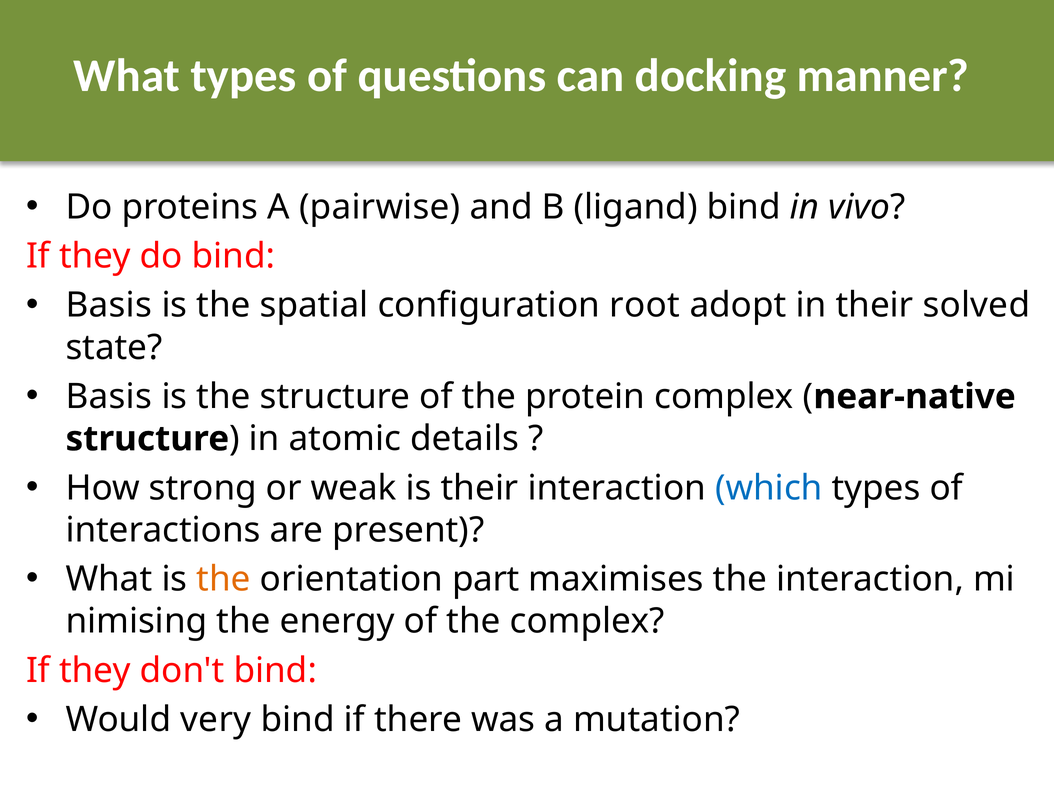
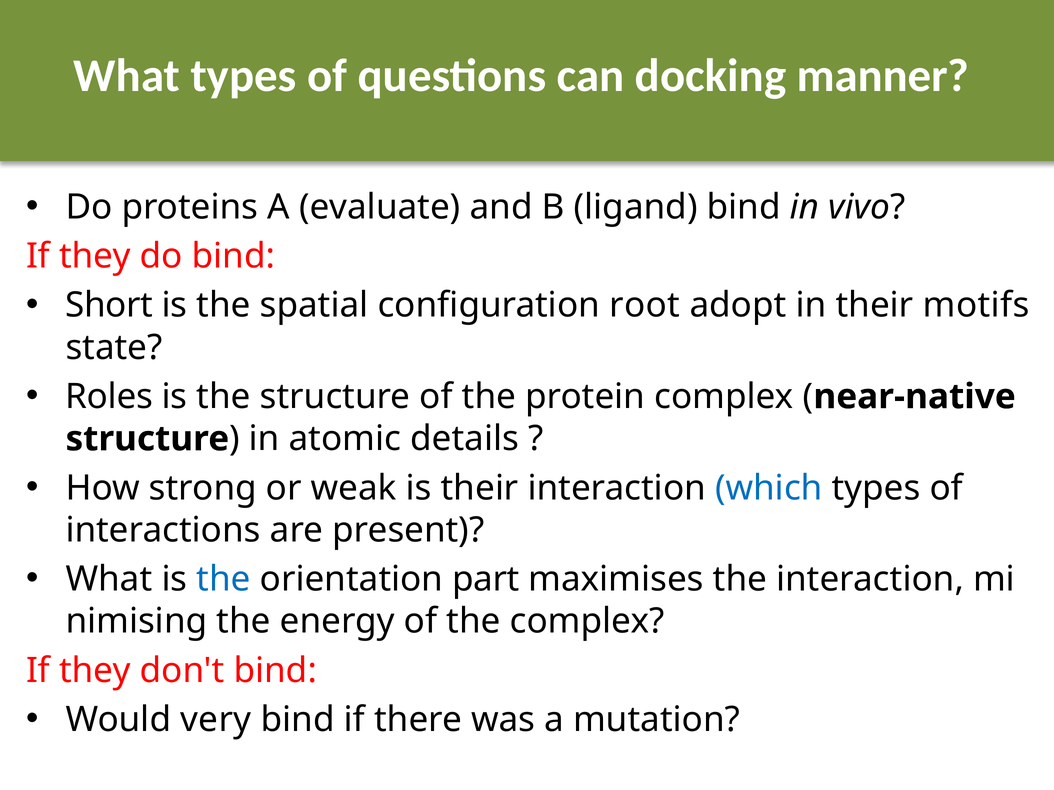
pairwise: pairwise -> evaluate (380, 207)
Basis: Basis -> Short (109, 306)
solved: solved -> motifs (976, 306)
Basis: Basis -> Roles (109, 397)
the colour: orange -> blue (224, 580)
